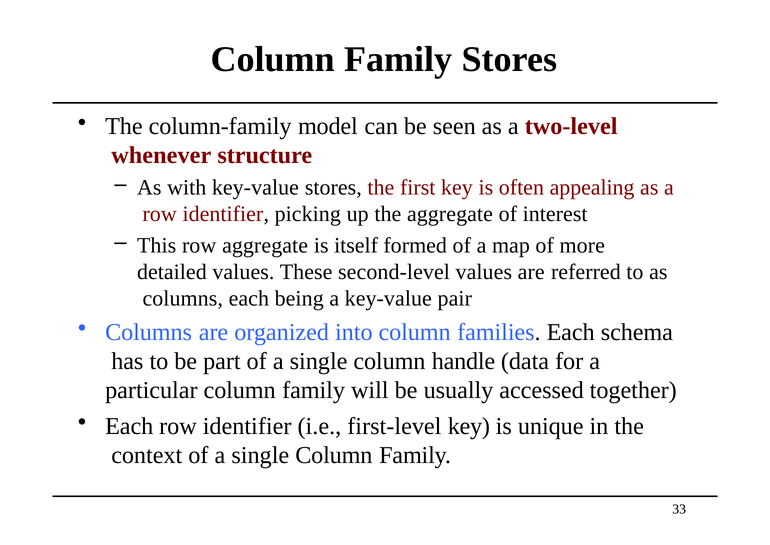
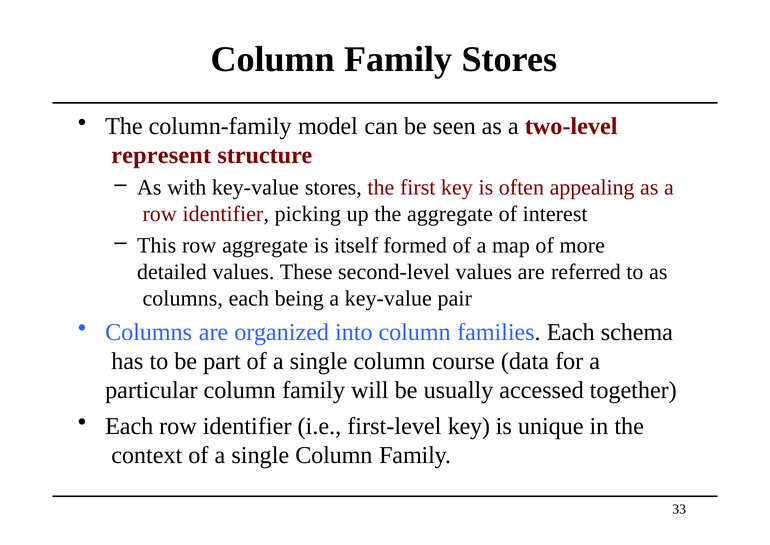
whenever: whenever -> represent (161, 155)
handle: handle -> course (463, 361)
